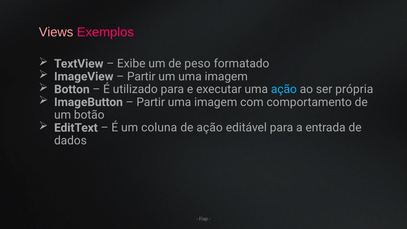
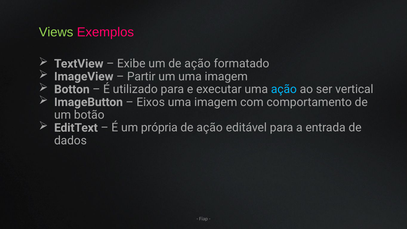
Views colour: pink -> light green (56, 32)
um de peso: peso -> ação (197, 64)
própria: própria -> vertical (354, 89)
Partir: Partir -> Eixos (151, 102)
coluna: coluna -> própria (159, 128)
